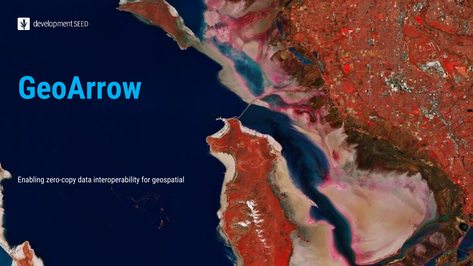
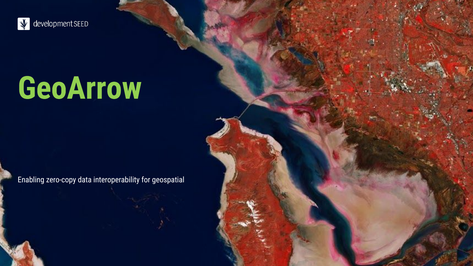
GeoArrow colour: light blue -> light green (80, 88)
